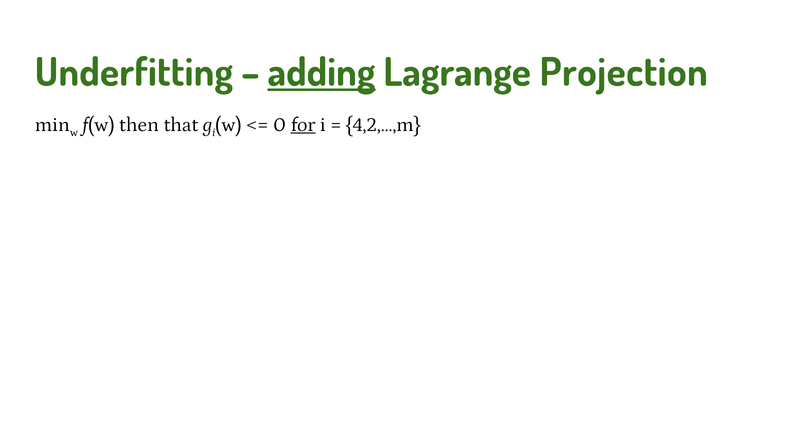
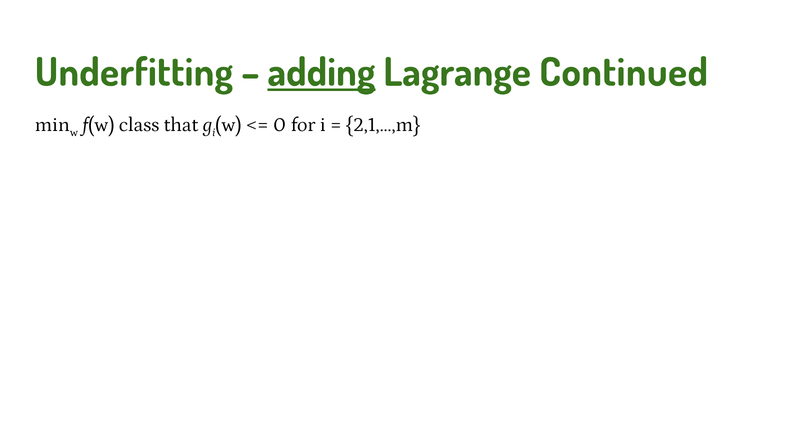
Projection: Projection -> Continued (624, 73)
then: then -> class (139, 125)
for underline: present -> none (303, 125)
4,2,…,m: 4,2,…,m -> 2,1,…,m (383, 125)
